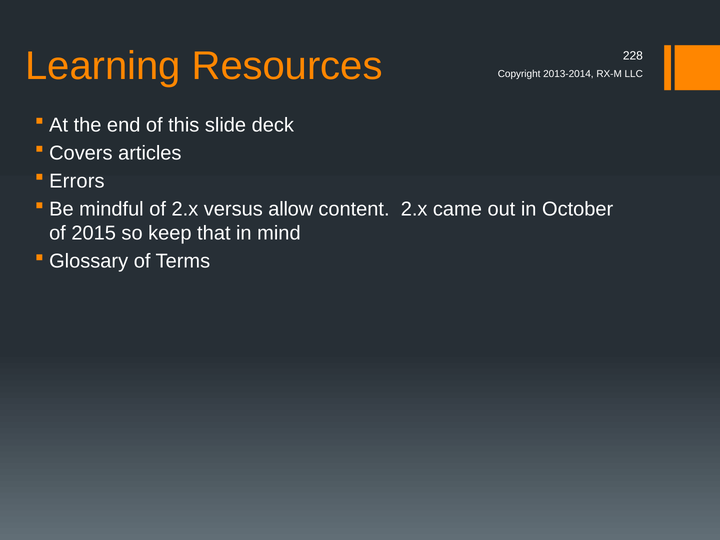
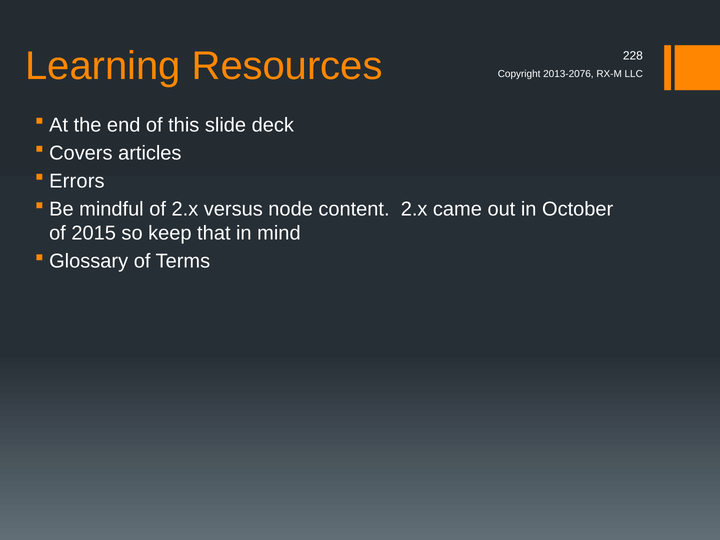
2013-2014: 2013-2014 -> 2013-2076 (568, 74)
allow: allow -> node (291, 209)
